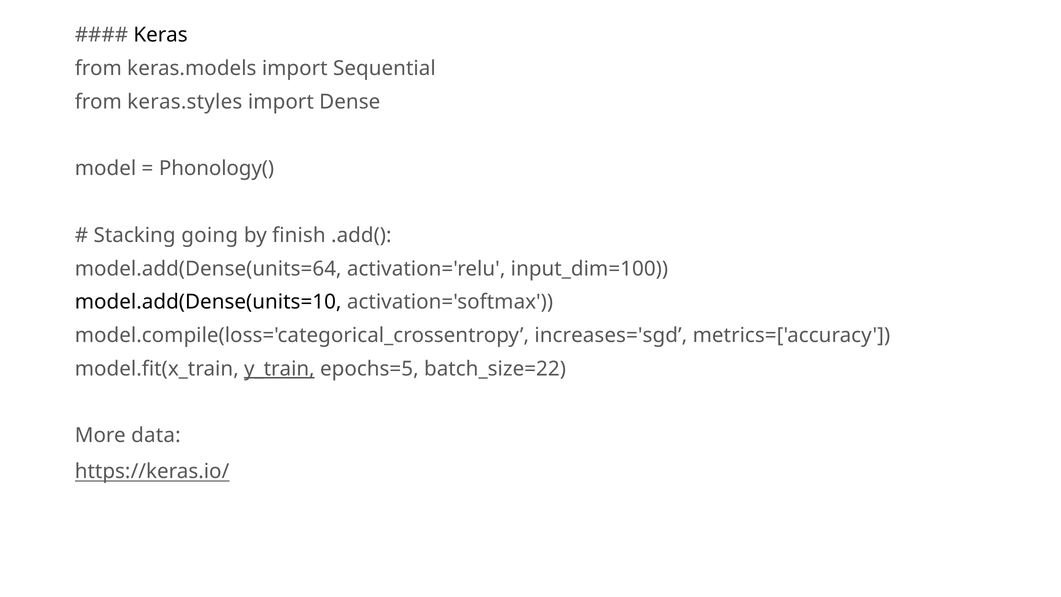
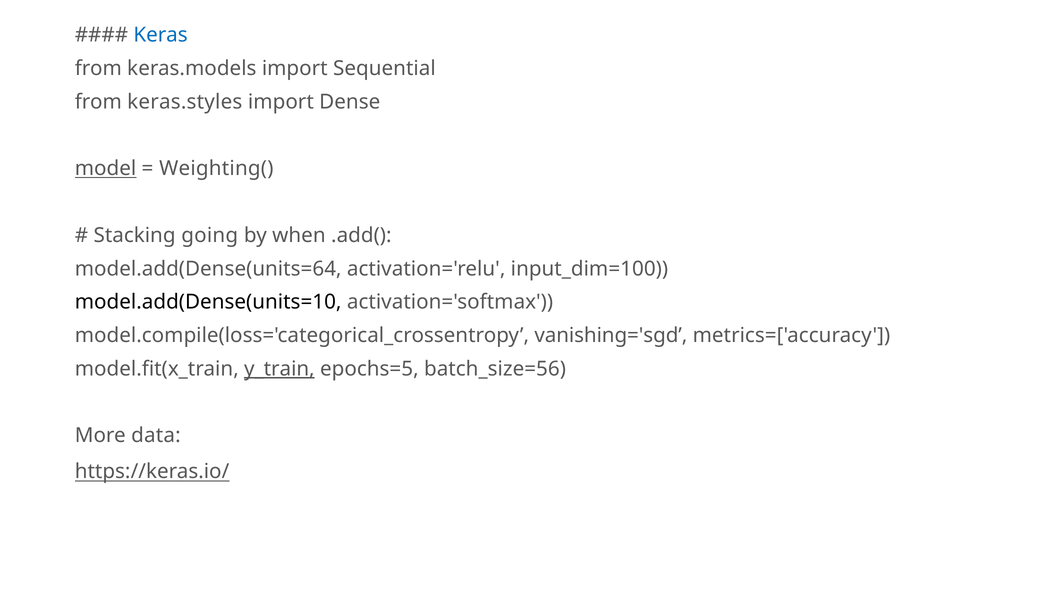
Keras colour: black -> blue (161, 35)
model underline: none -> present (106, 169)
Phonology(: Phonology( -> Weighting( (216, 169)
finish: finish -> when (299, 235)
increases='sgd: increases='sgd -> vanishing='sgd (611, 335)
batch_size=22: batch_size=22 -> batch_size=56 (495, 369)
